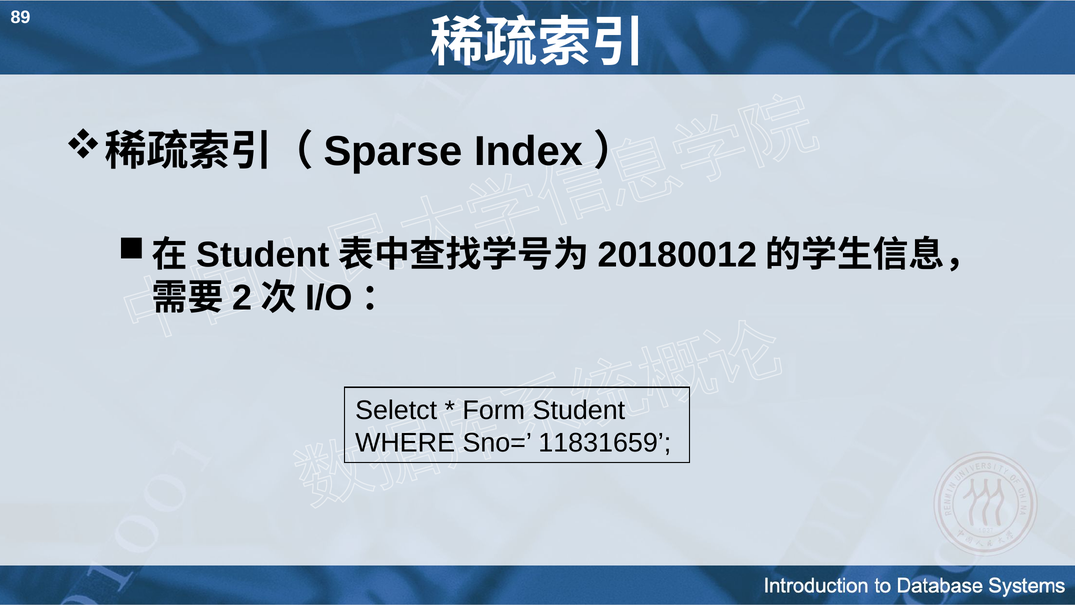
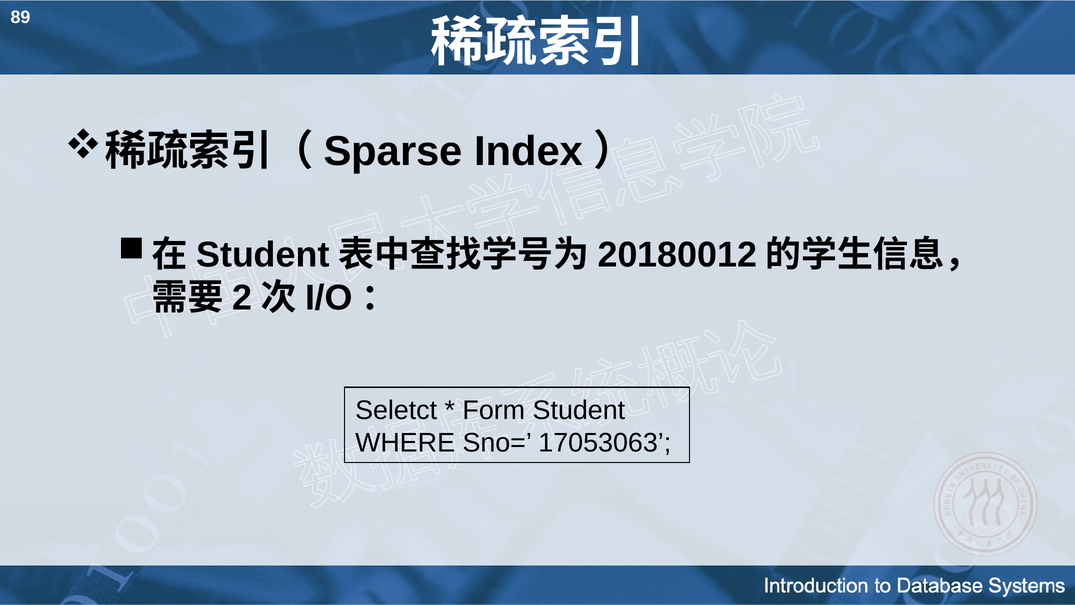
11831659: 11831659 -> 17053063 (605, 443)
